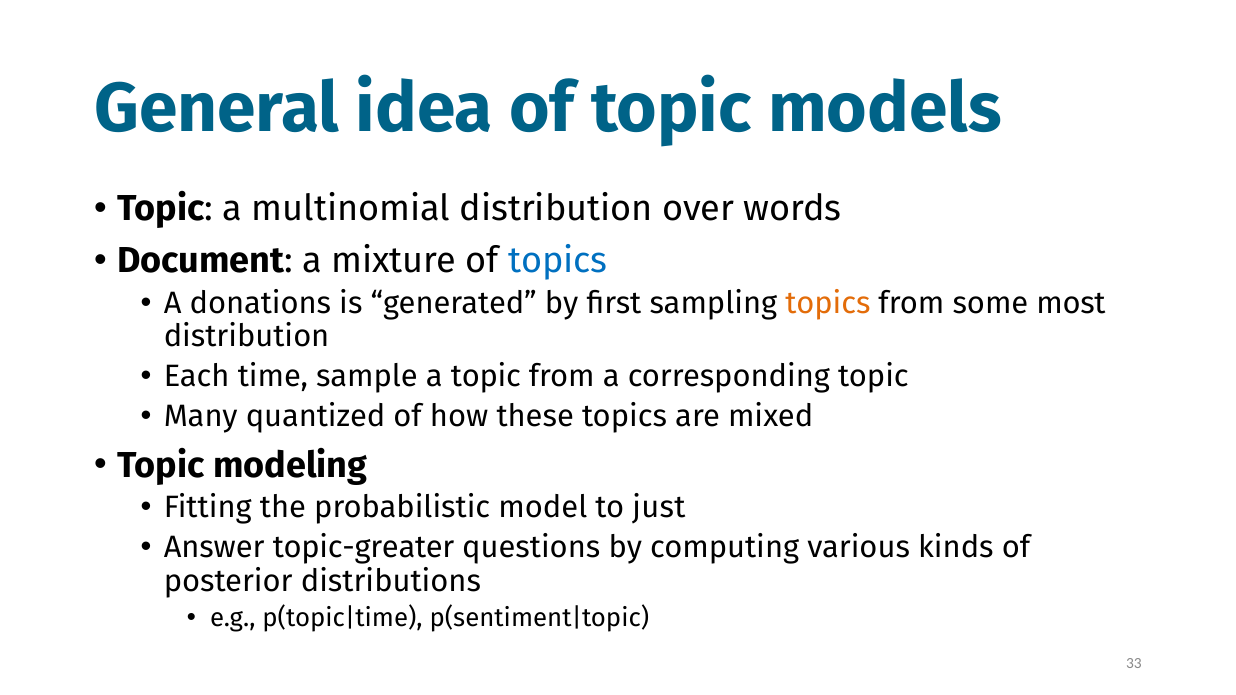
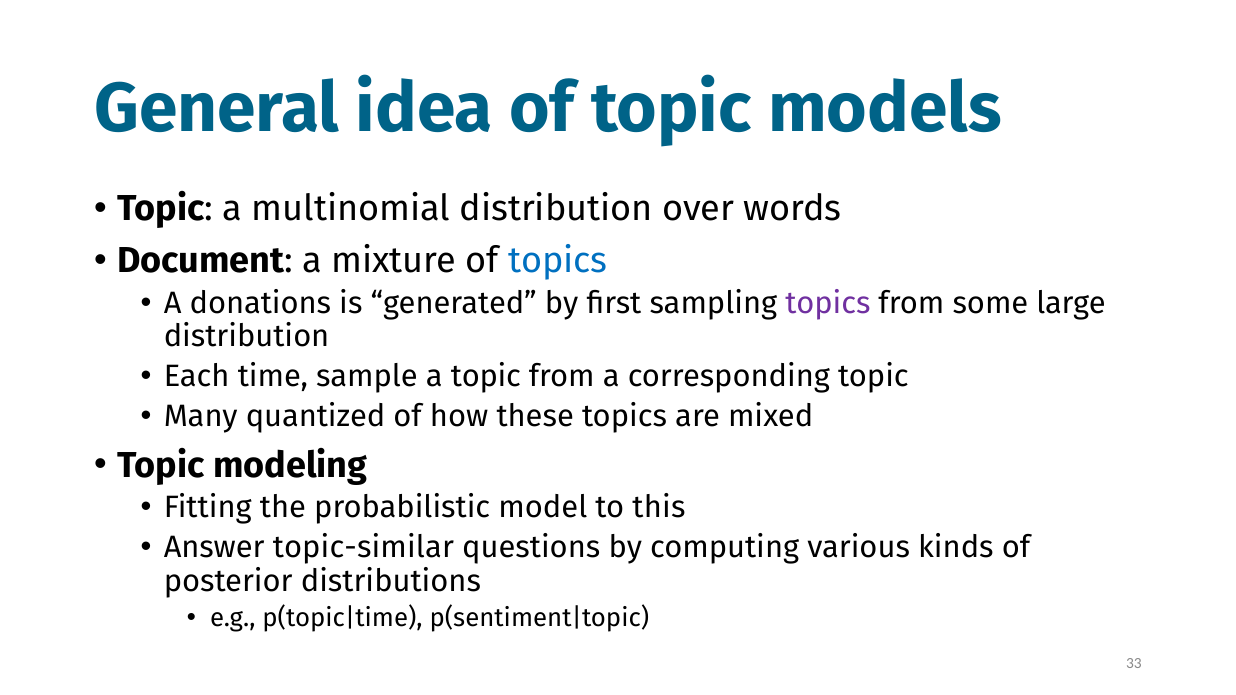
topics colour: orange -> purple (828, 303)
most: most -> large (1071, 303)
just: just -> this (659, 508)
topic-greater: topic-greater -> topic-similar (363, 548)
